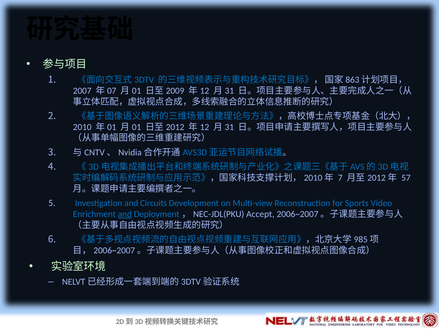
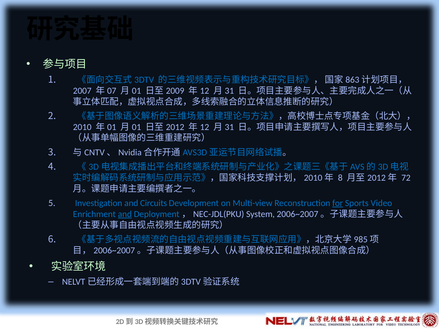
7: 7 -> 8 (340, 178)
57: 57 -> 72 (406, 178)
for underline: none -> present (338, 203)
Accept: Accept -> System (260, 214)
